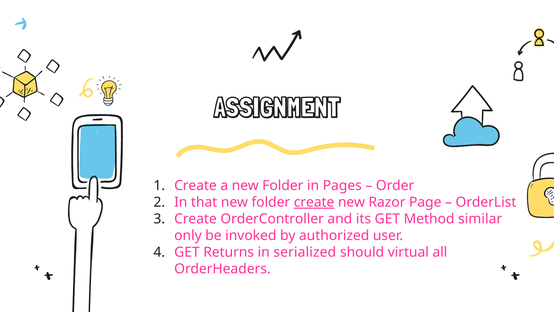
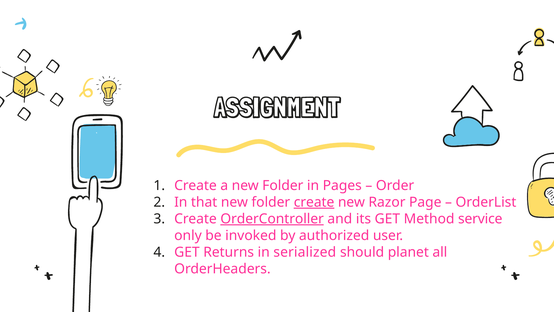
OrderController underline: none -> present (272, 219)
similar: similar -> service (480, 219)
virtual: virtual -> planet (408, 252)
